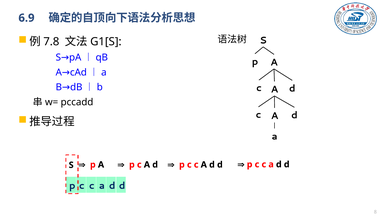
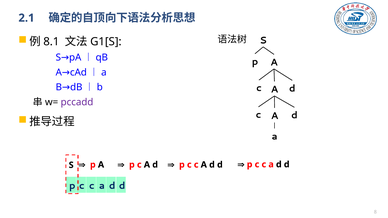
6.9: 6.9 -> 2.1 (26, 18)
7.8: 7.8 -> 8.1 (51, 42)
pccadd colour: black -> purple (77, 102)
